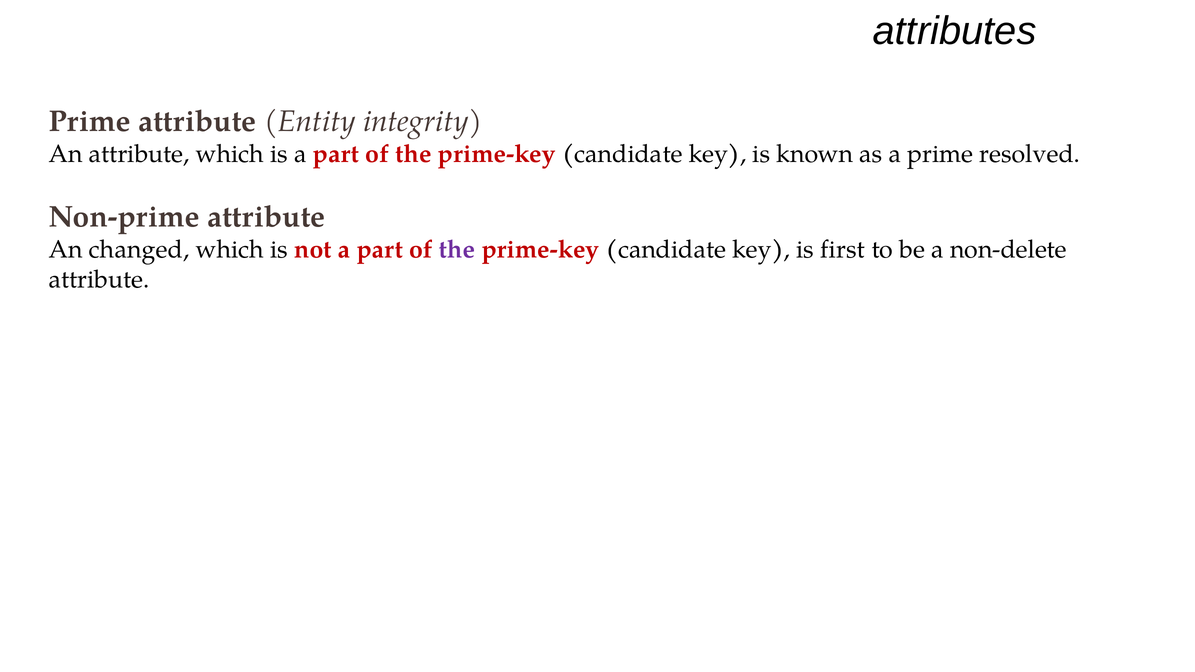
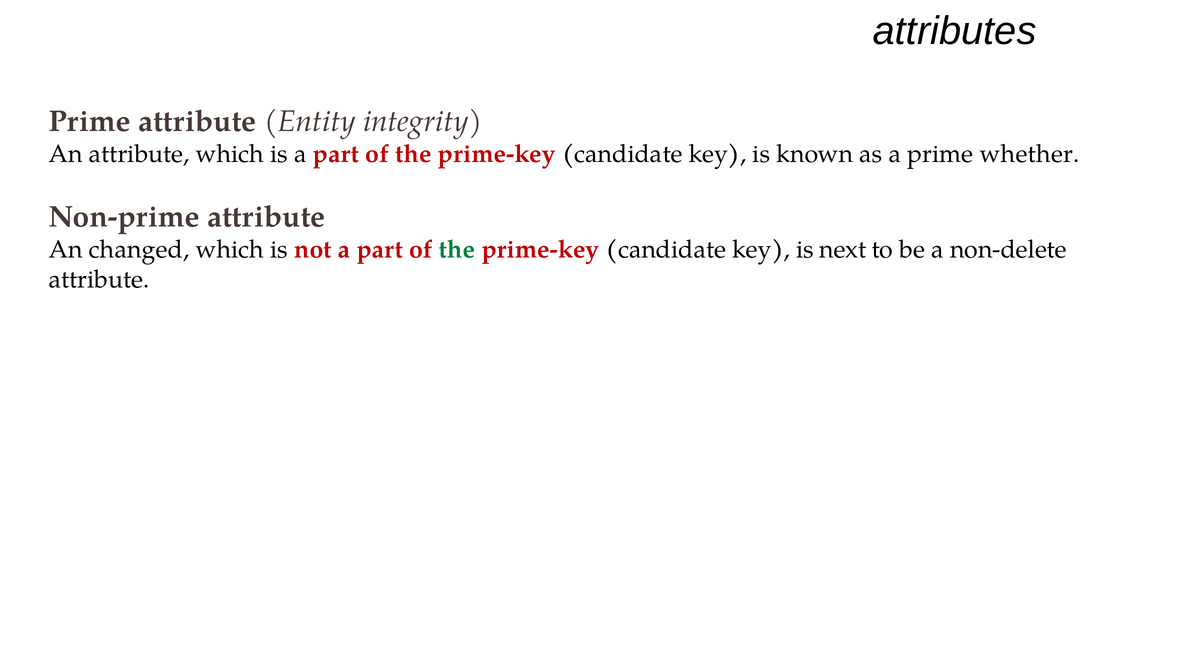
resolved: resolved -> whether (1030, 154)
the colour: purple -> green (457, 250)
first: first -> next (843, 250)
